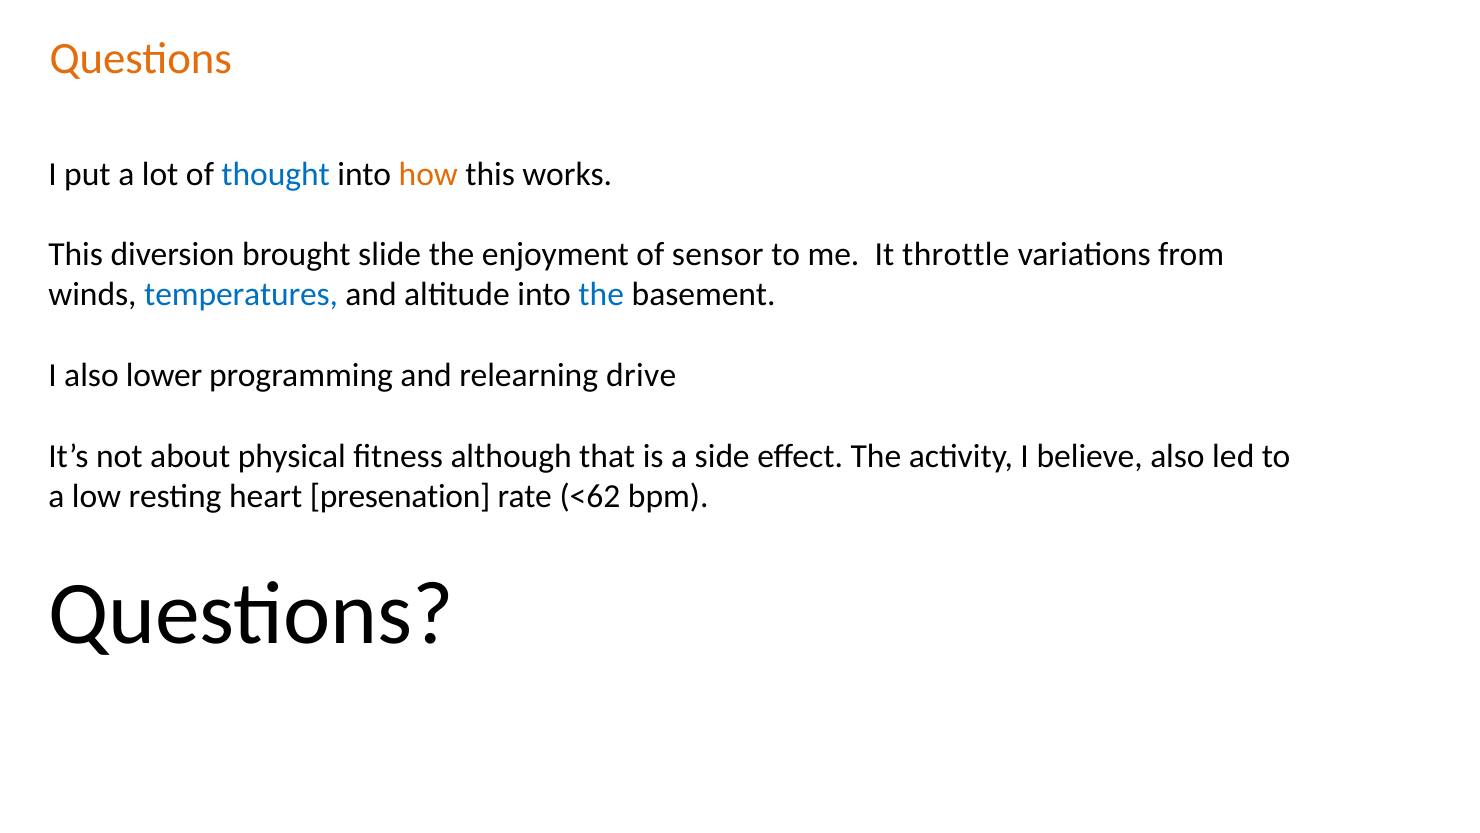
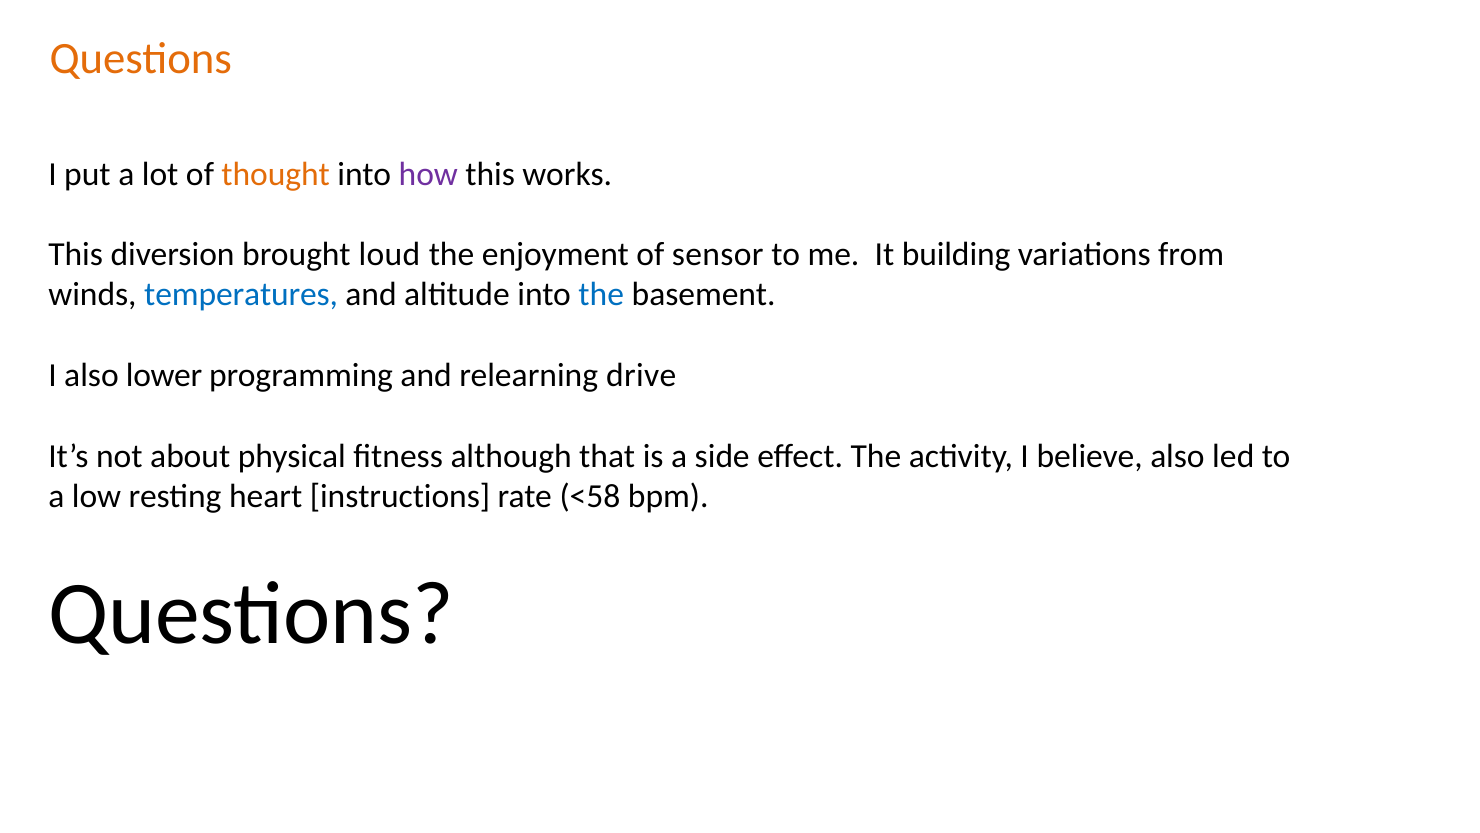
thought colour: blue -> orange (276, 174)
how colour: orange -> purple (428, 174)
slide: slide -> loud (390, 254)
throttle: throttle -> building (956, 254)
presenation: presenation -> instructions (400, 496)
<62: <62 -> <58 (590, 496)
